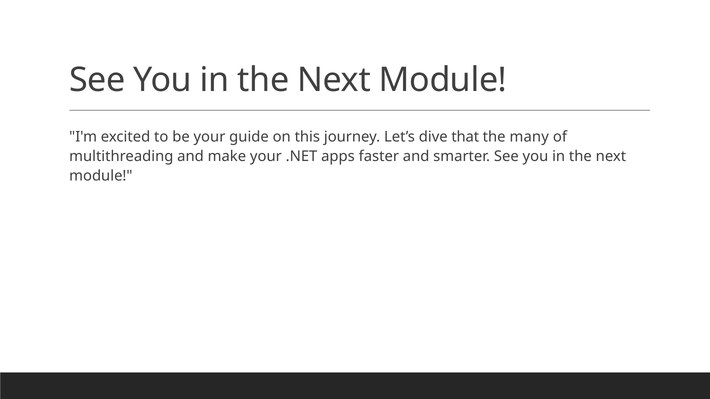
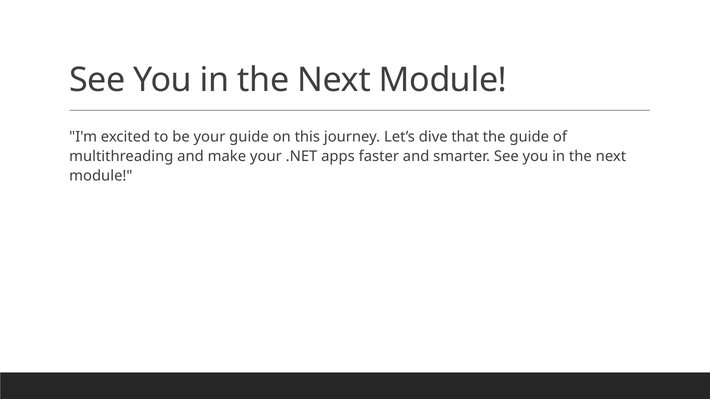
the many: many -> guide (529, 137)
